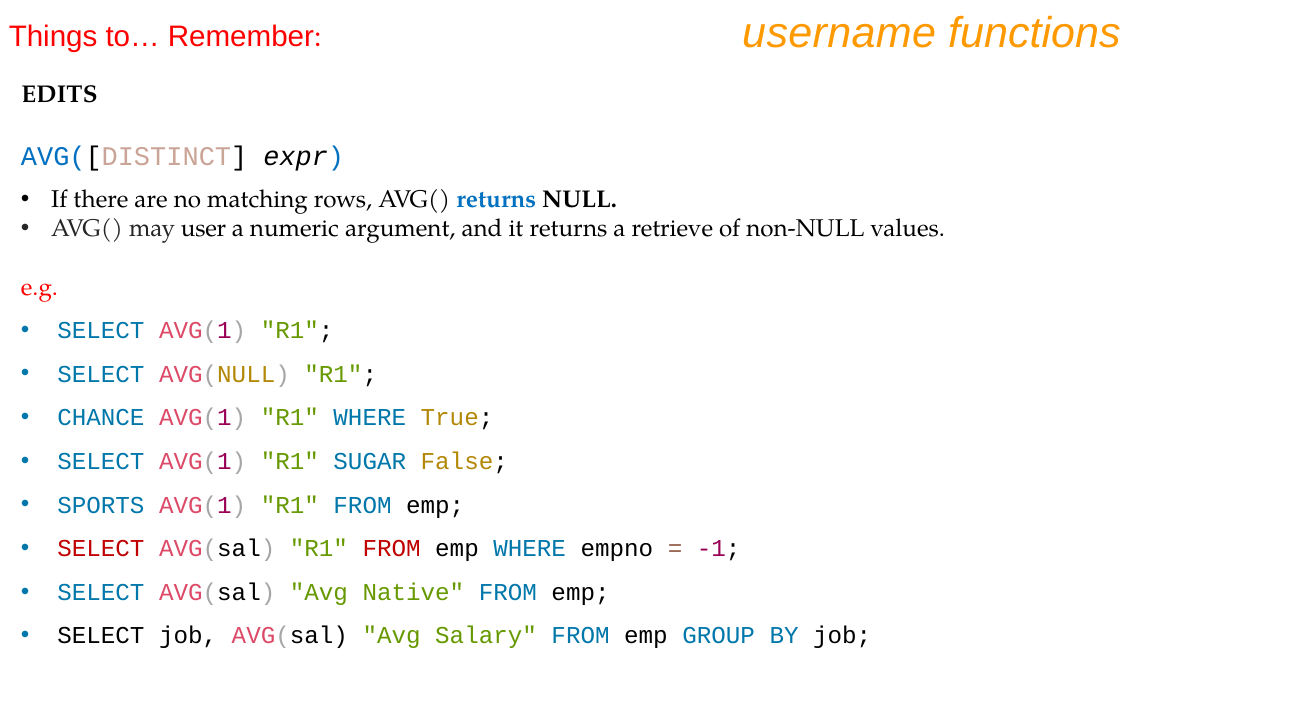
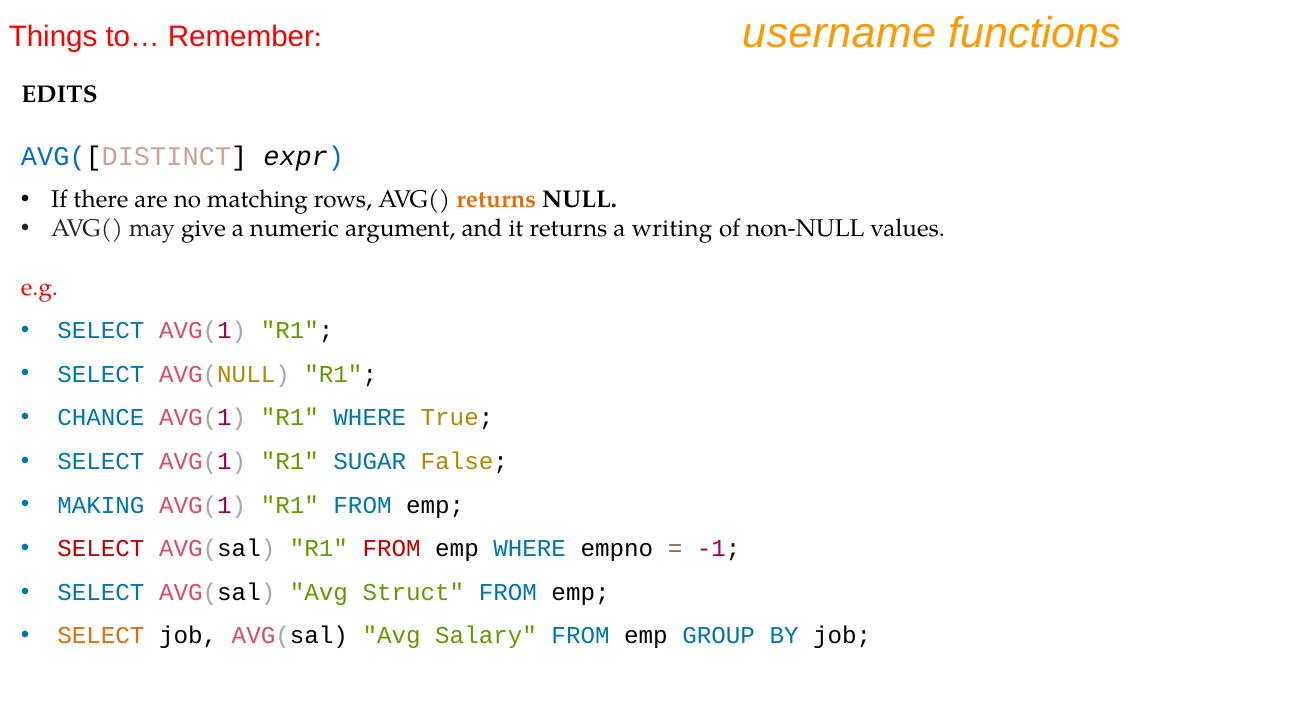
returns colour: blue -> orange (496, 200)
user: user -> give (204, 229)
retrieve: retrieve -> writing (672, 229)
SPORTS: SPORTS -> MAKING (101, 505)
Native: Native -> Struct (413, 592)
SELECT colour: black -> orange (101, 636)
